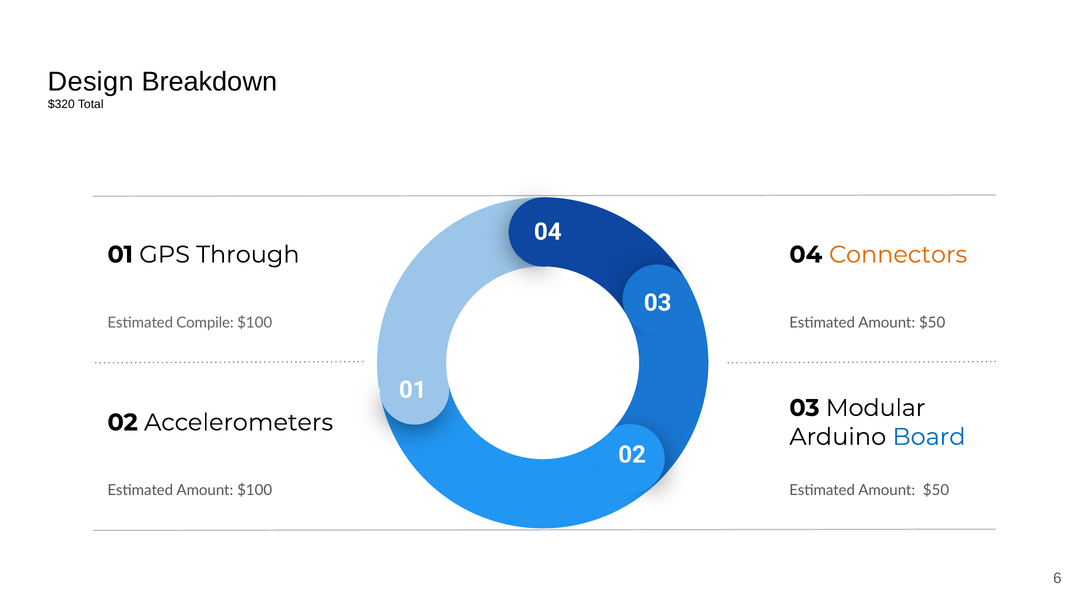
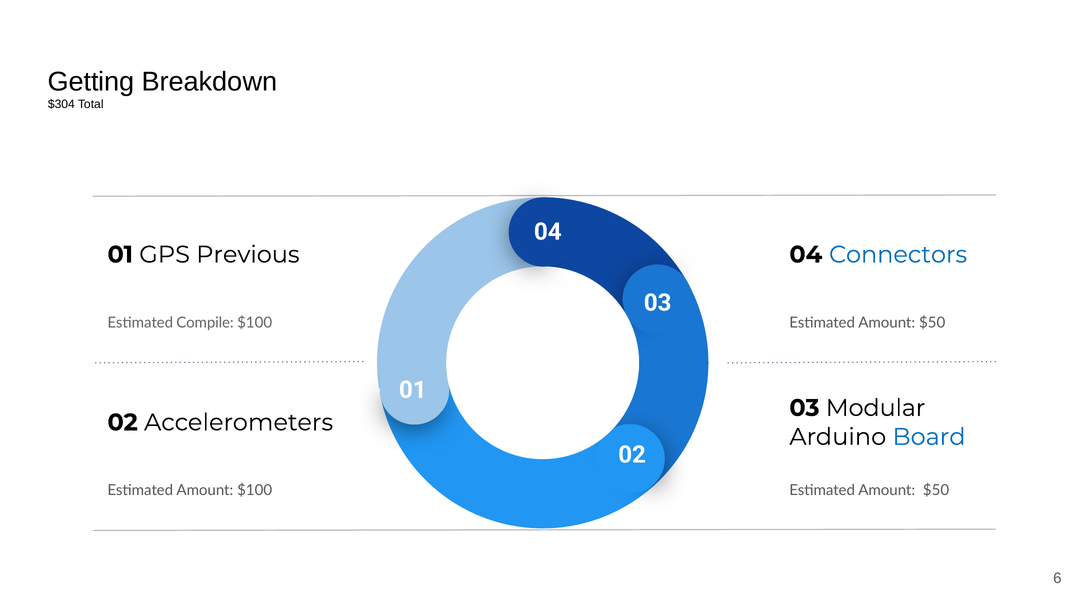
Design: Design -> Getting (91, 82)
$320: $320 -> $304 (61, 104)
Through: Through -> Previous (248, 255)
Connectors colour: orange -> blue (898, 255)
